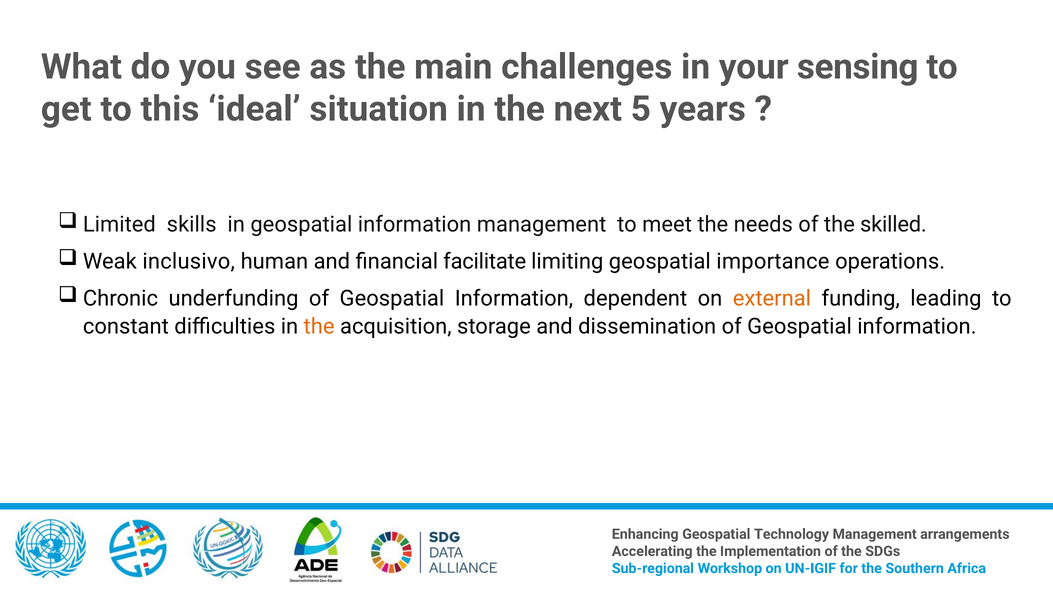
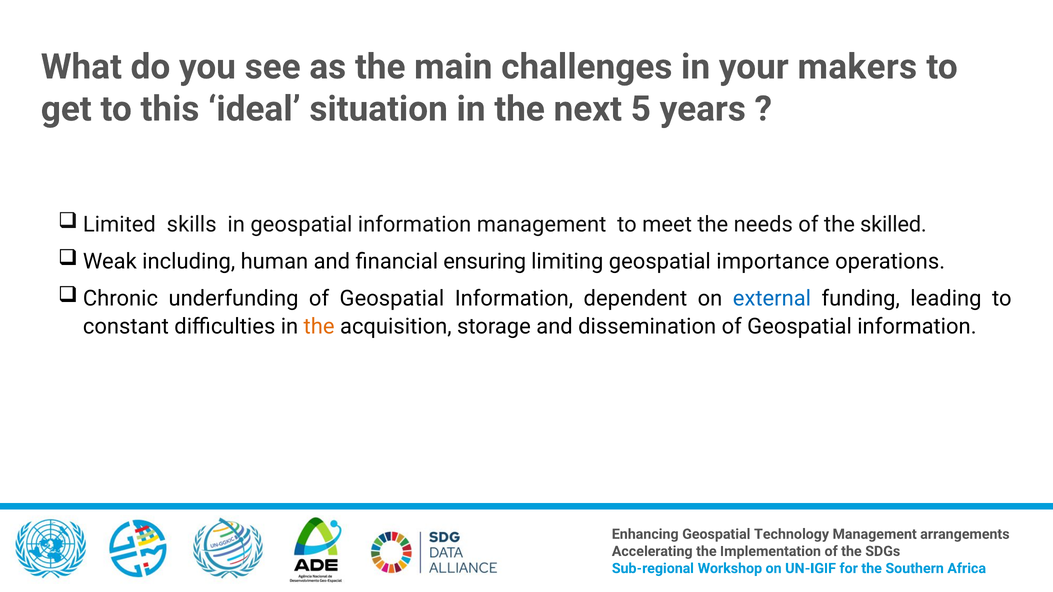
sensing: sensing -> makers (857, 67)
inclusivo: inclusivo -> including (189, 262)
facilitate: facilitate -> ensuring (485, 262)
external colour: orange -> blue (772, 299)
